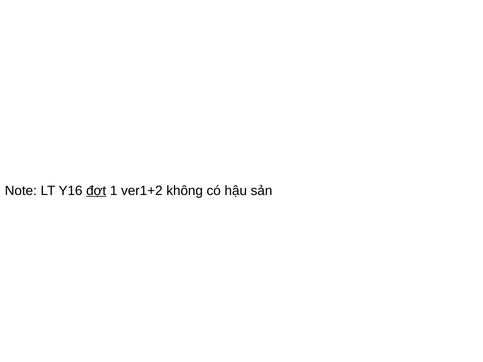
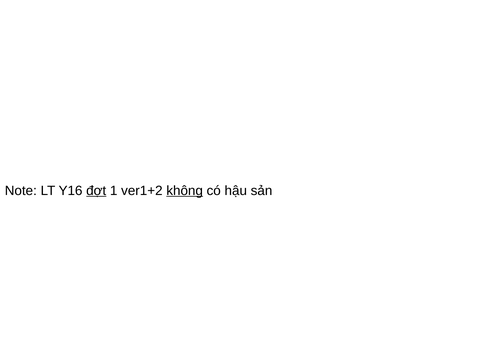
không underline: none -> present (185, 191)
